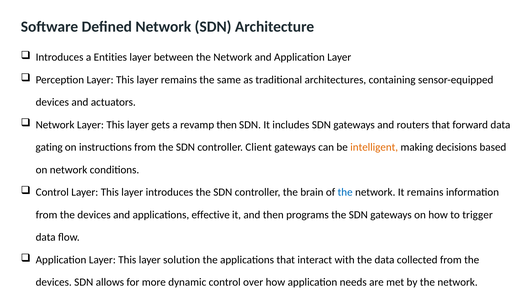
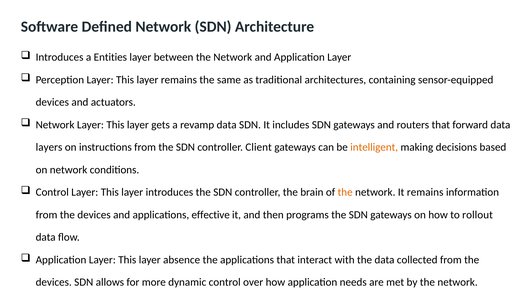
revamp then: then -> data (227, 125)
gating: gating -> layers (49, 147)
the colour: blue -> orange (345, 192)
trigger: trigger -> rollout (478, 215)
solution: solution -> absence (182, 260)
